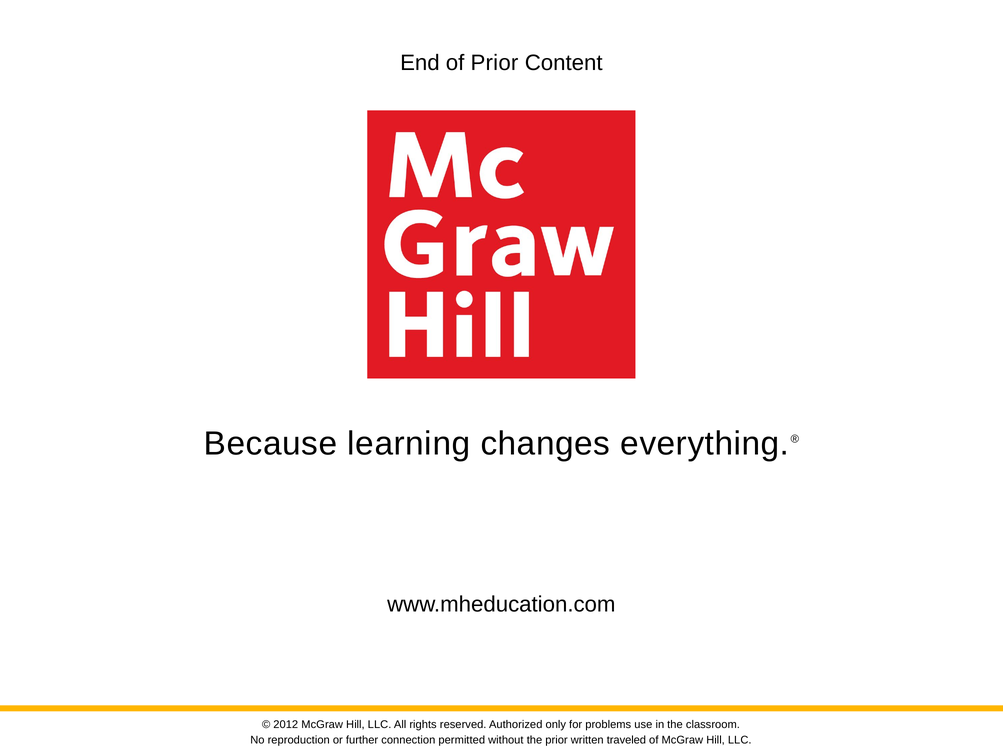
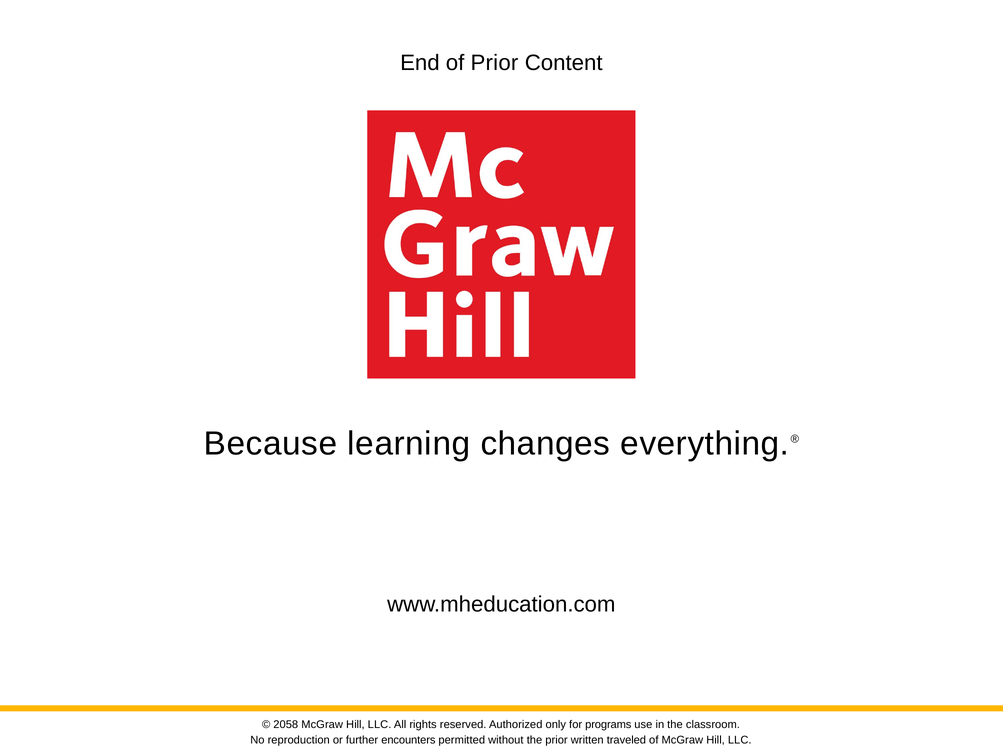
2012: 2012 -> 2058 (286, 725)
problems: problems -> programs (608, 725)
connection: connection -> encounters (408, 740)
